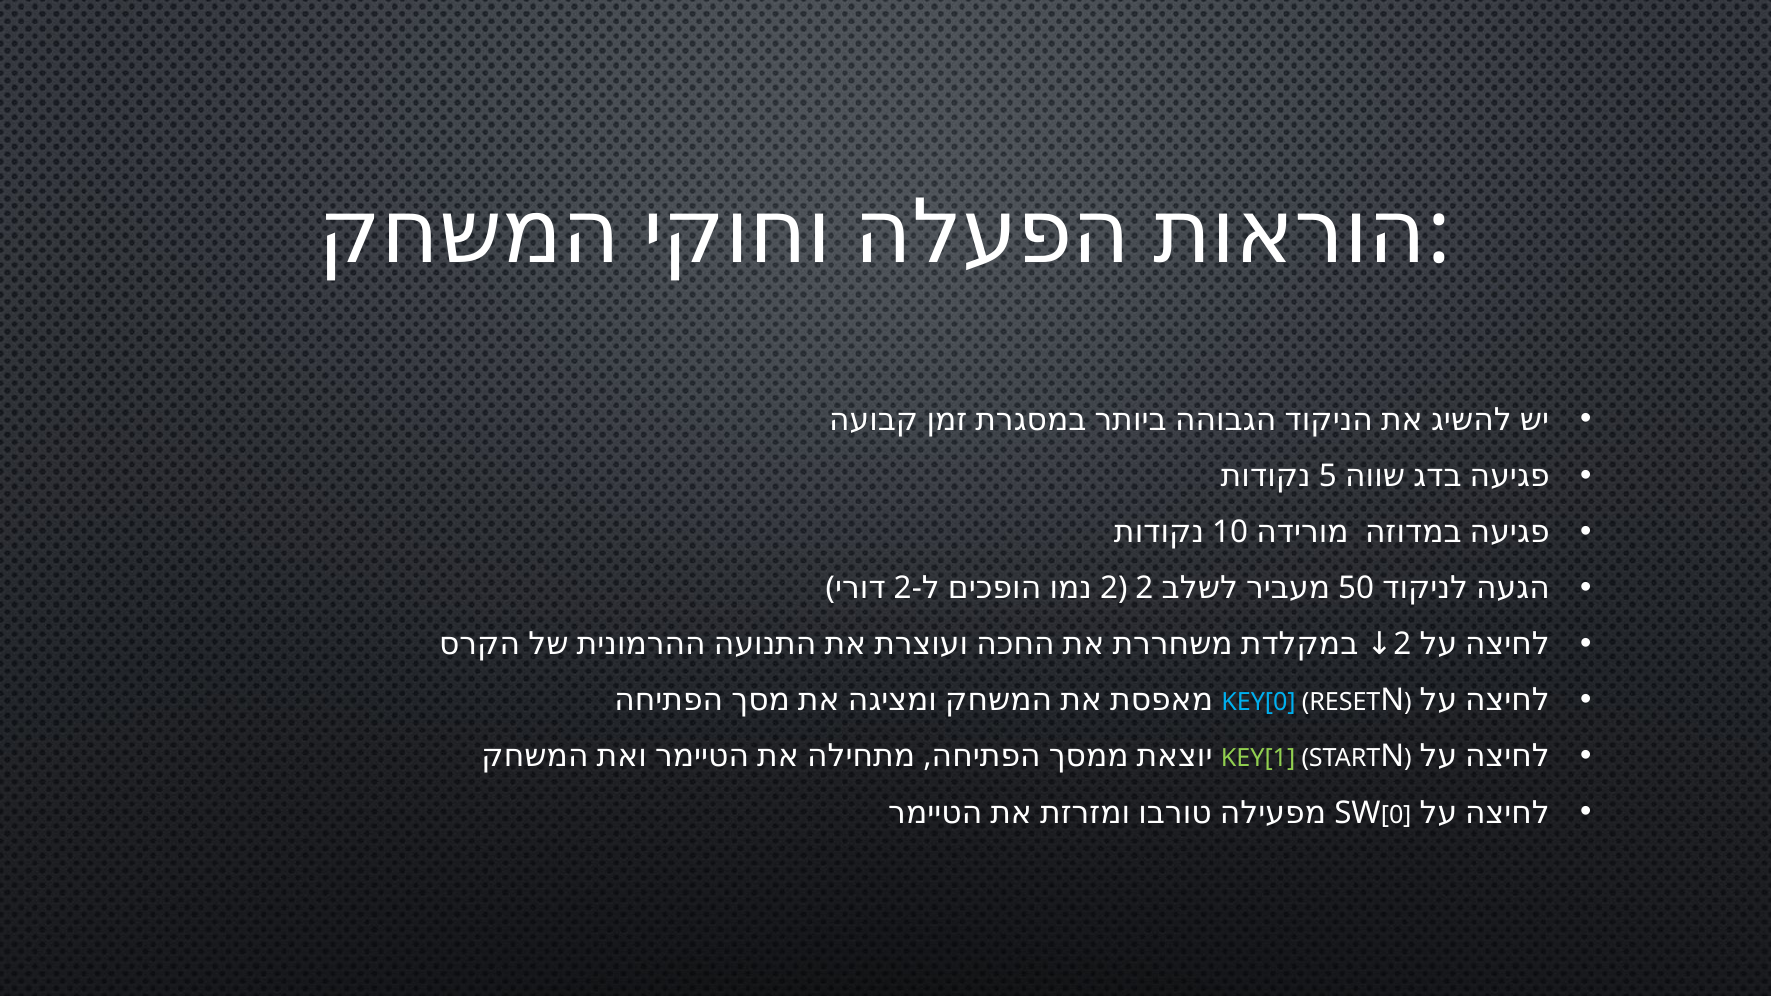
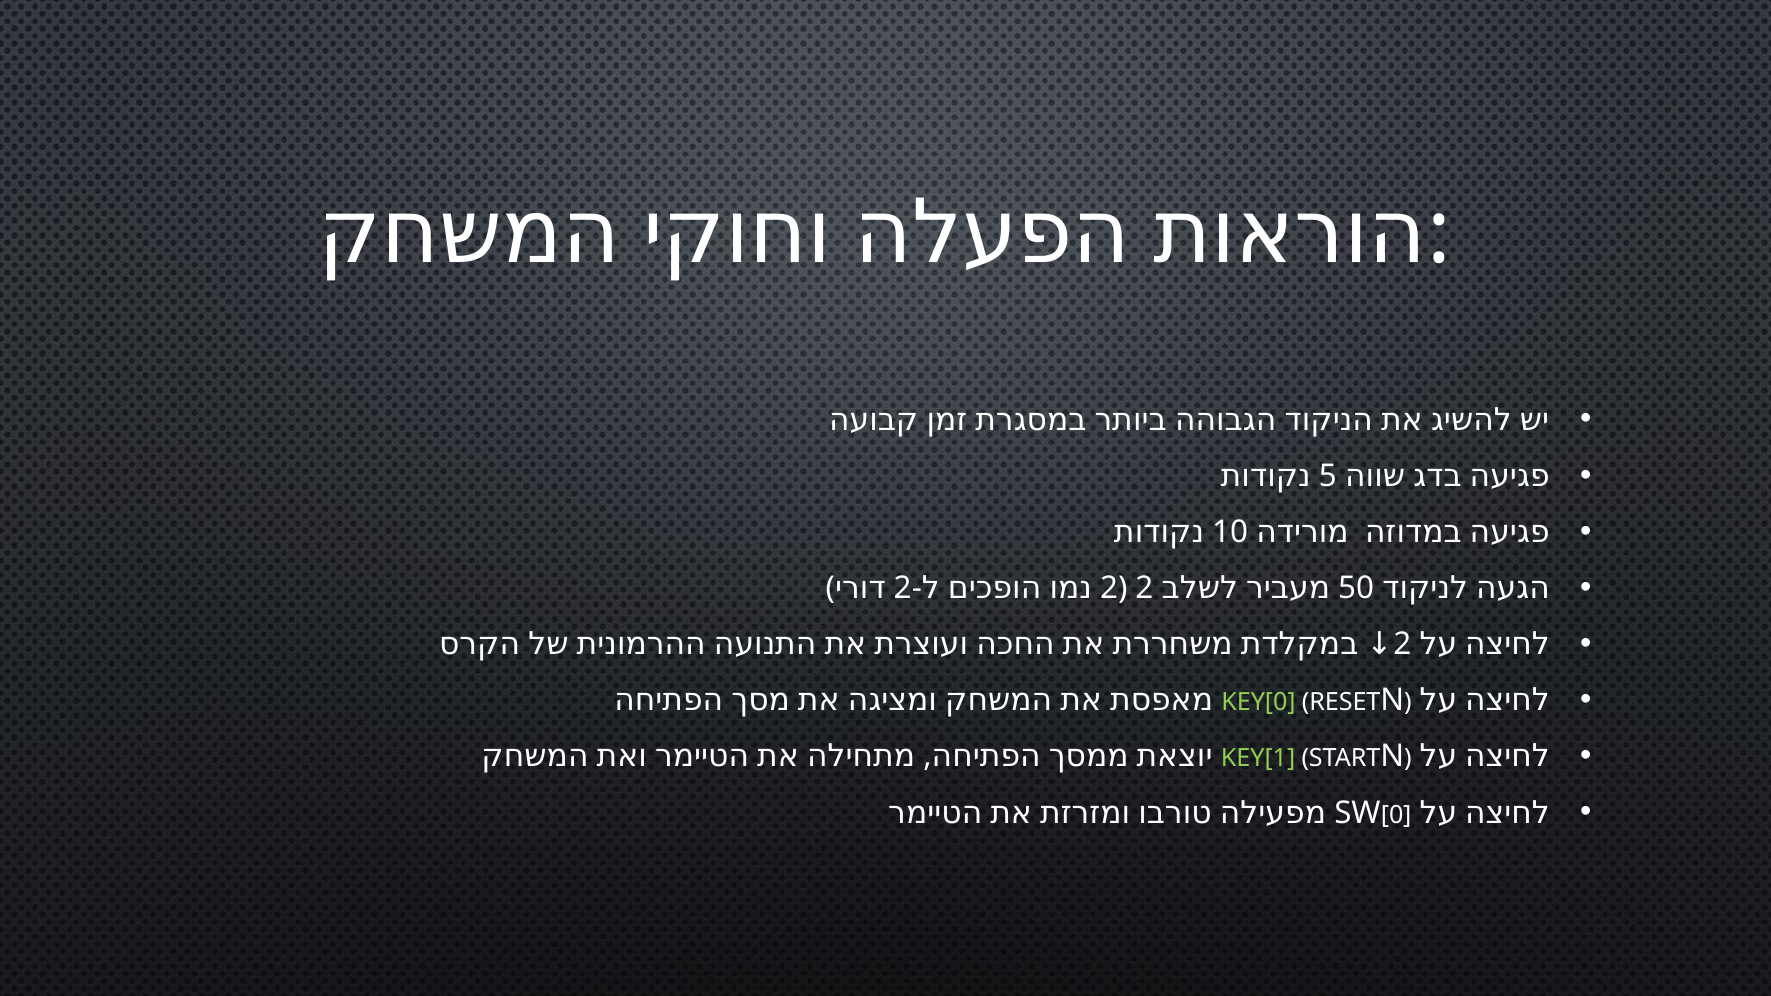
KEY[0 colour: light blue -> light green (1259, 703)
